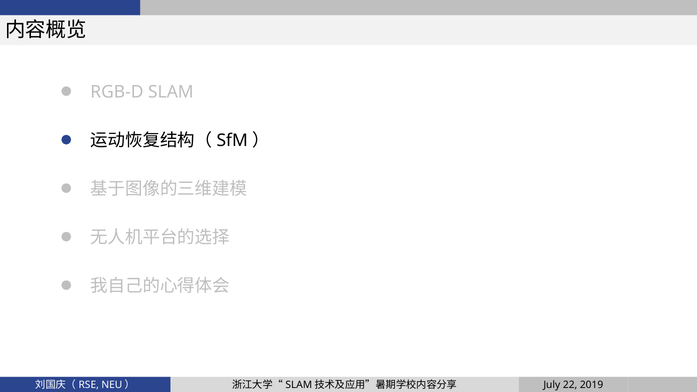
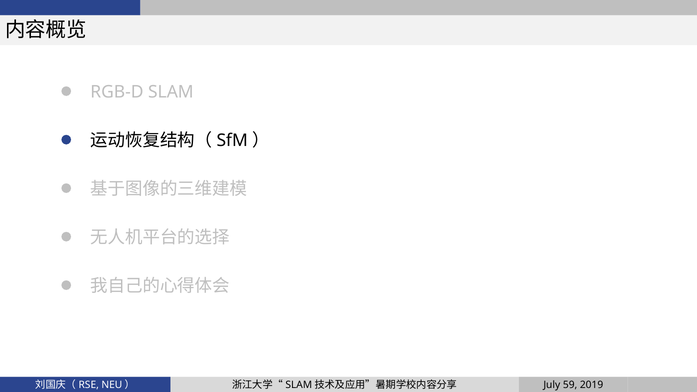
22: 22 -> 59 (570, 385)
